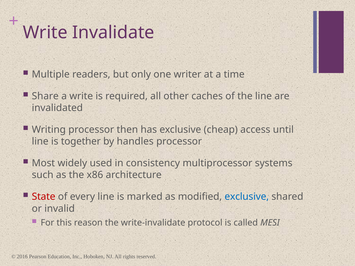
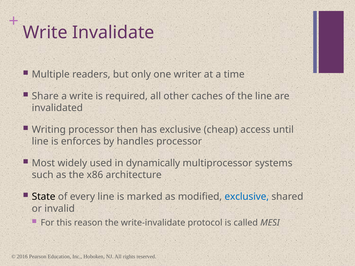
together: together -> enforces (81, 142)
consistency: consistency -> dynamically (153, 163)
State colour: red -> black (44, 197)
